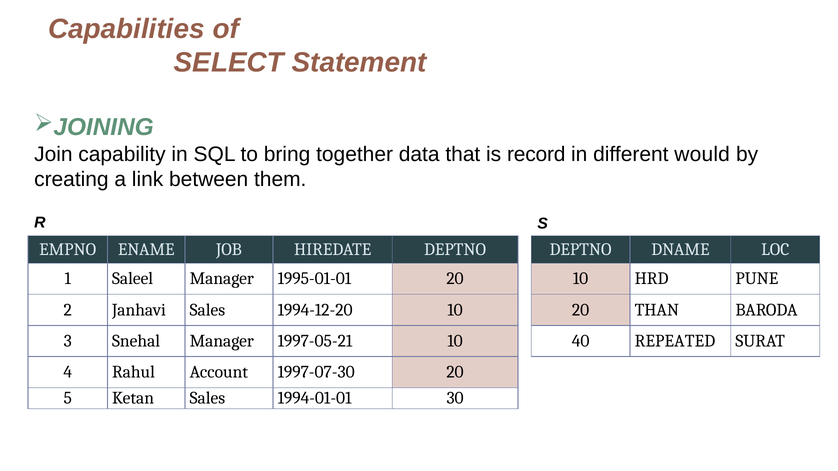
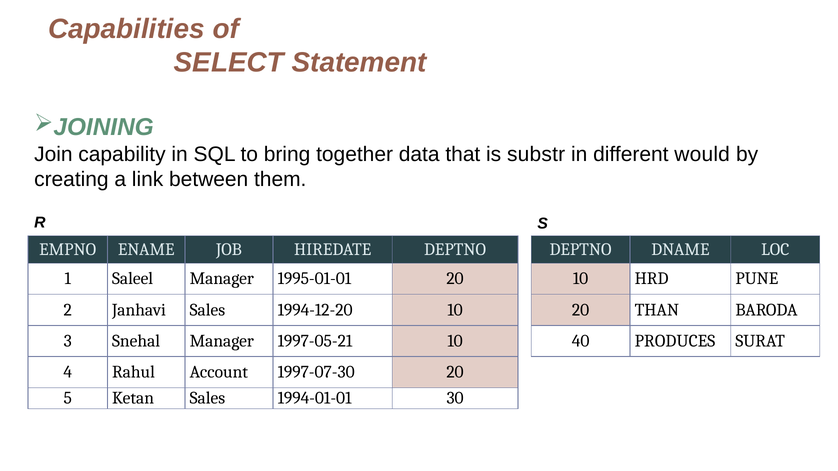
record: record -> substr (536, 154)
REPEATED: REPEATED -> PRODUCES (675, 341)
